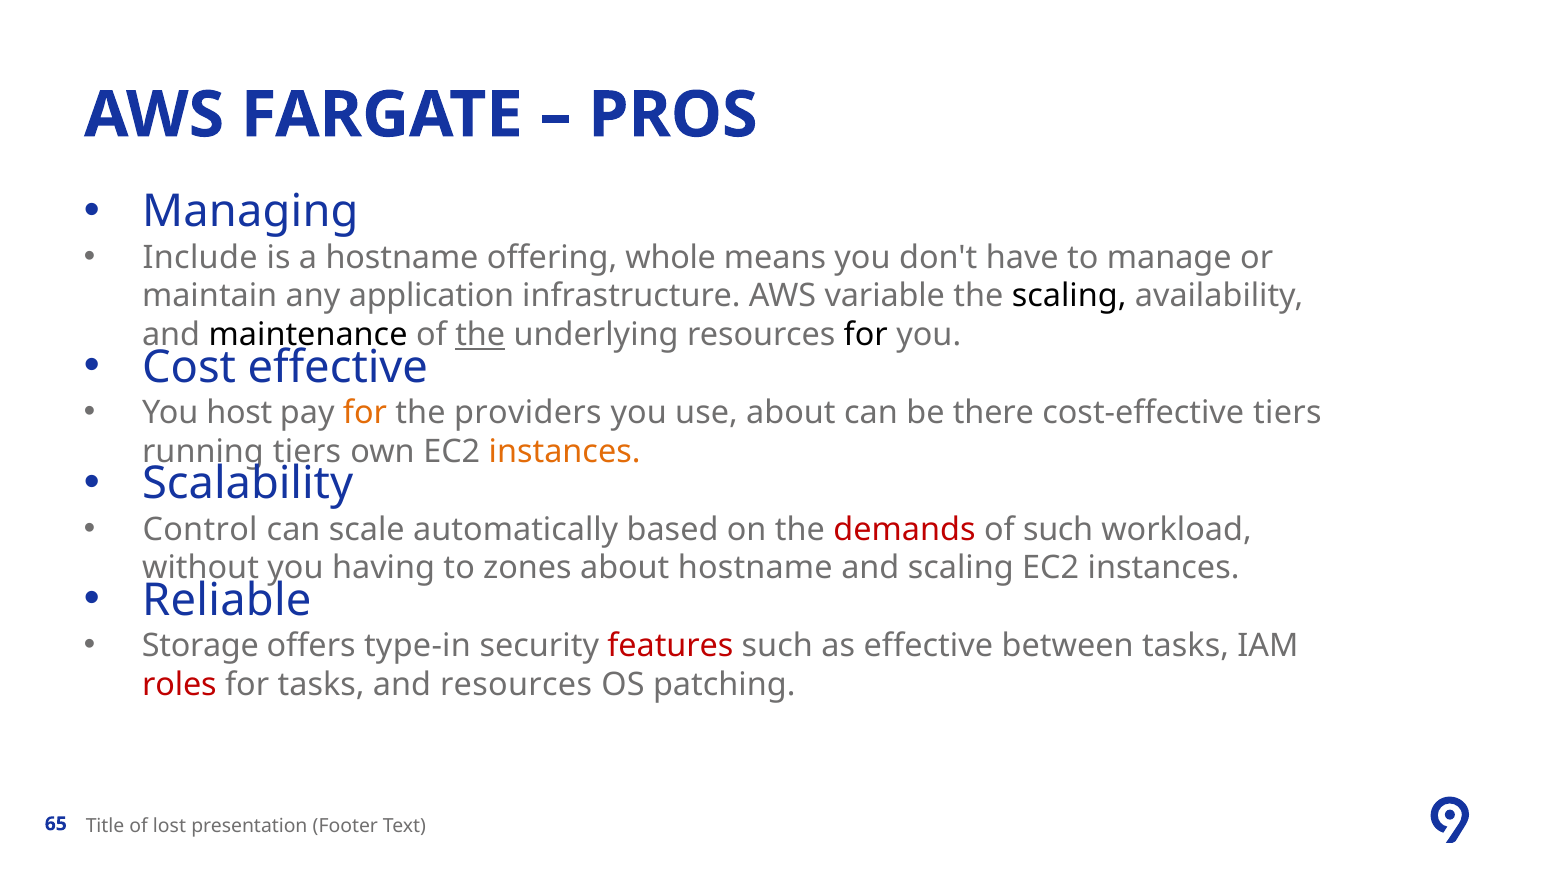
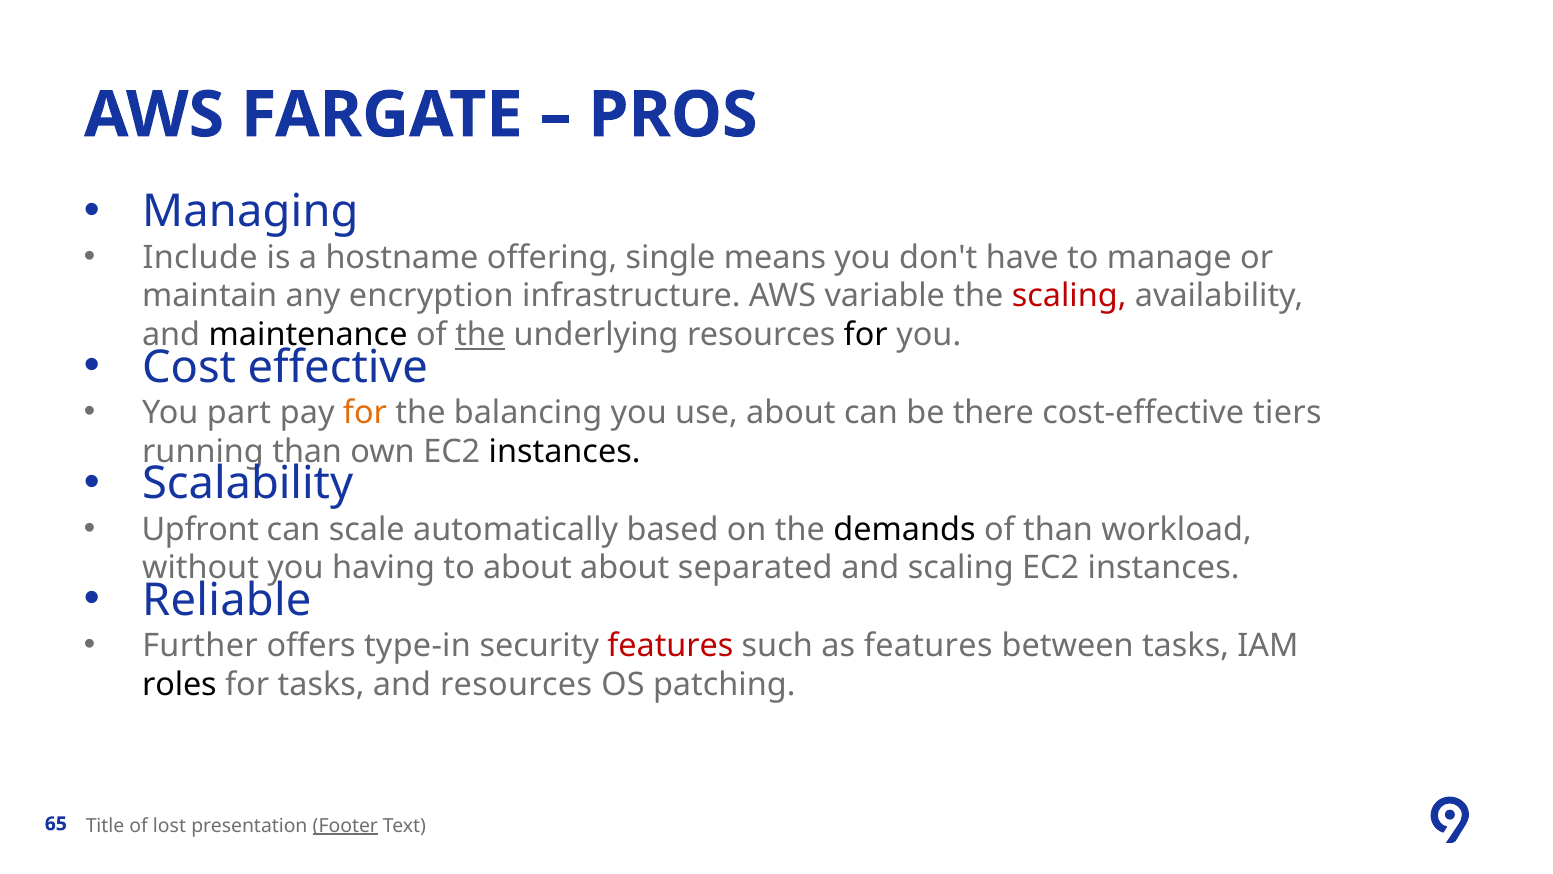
whole: whole -> single (671, 257)
application: application -> encryption (431, 296)
scaling colour: black -> red (1069, 296)
host: host -> part (239, 413)
providers: providers -> balancing (528, 413)
running tiers: tiers -> than (307, 451)
instances colour: orange -> black (565, 451)
Control: Control -> Upfront (200, 529)
demands colour: red -> black (905, 529)
of such: such -> than (1058, 529)
to zones: zones -> about (527, 568)
about hostname: hostname -> separated (755, 568)
Storage: Storage -> Further (200, 646)
as effective: effective -> features (928, 646)
roles colour: red -> black (179, 685)
Footer underline: none -> present (345, 825)
